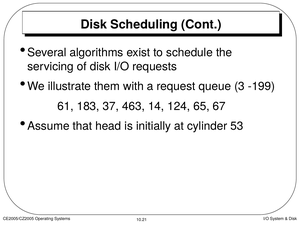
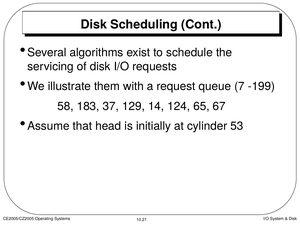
3: 3 -> 7 (239, 86)
61: 61 -> 58 (66, 106)
463: 463 -> 129 (133, 106)
